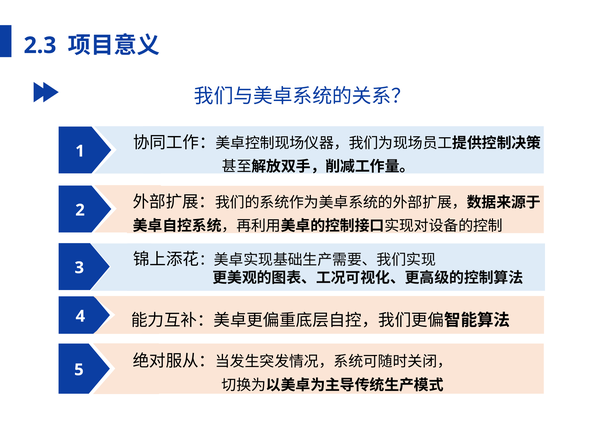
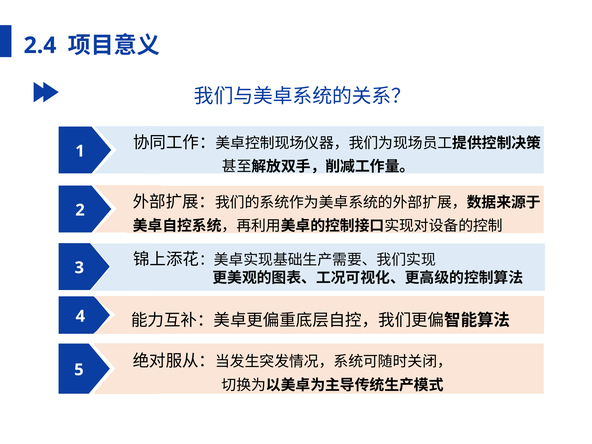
2.3: 2.3 -> 2.4 (40, 45)
